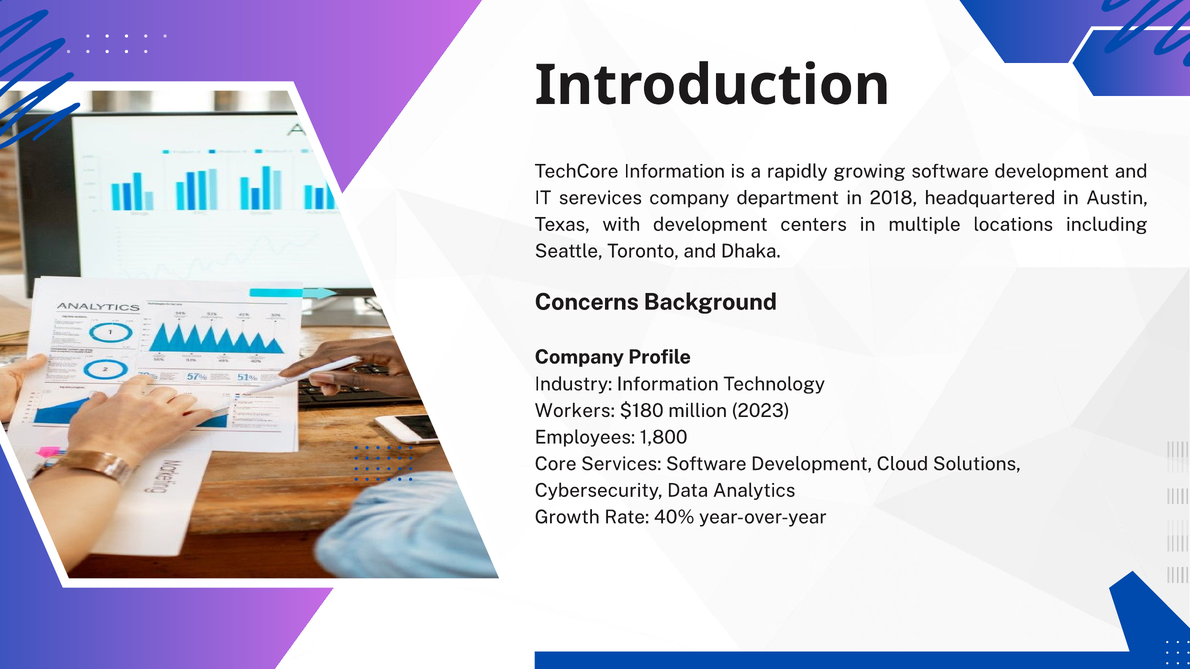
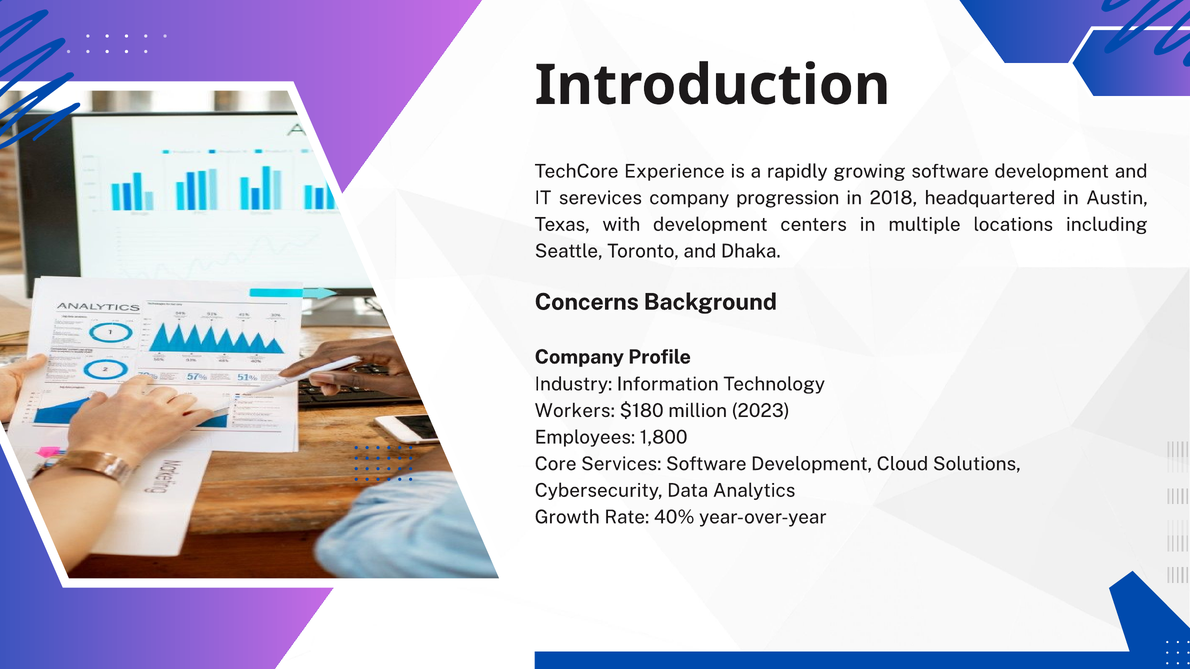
TechCore Information: Information -> Experience (674, 171)
department: department -> progression (788, 198)
